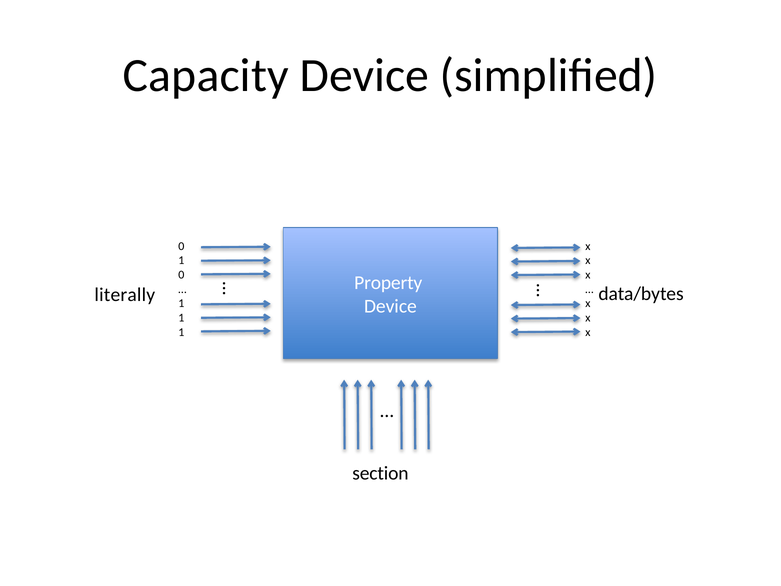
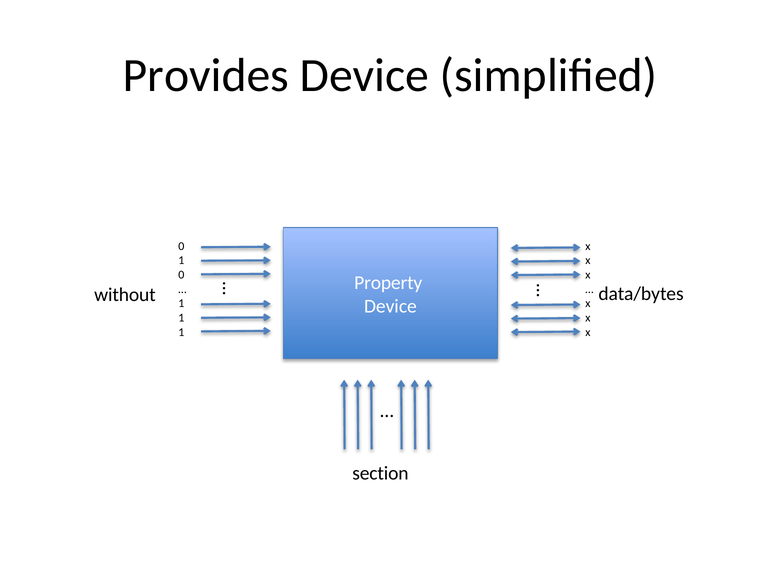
Capacity: Capacity -> Provides (206, 76)
literally: literally -> without (125, 295)
